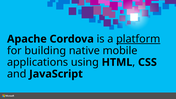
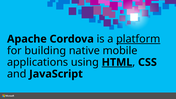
HTML underline: none -> present (117, 62)
